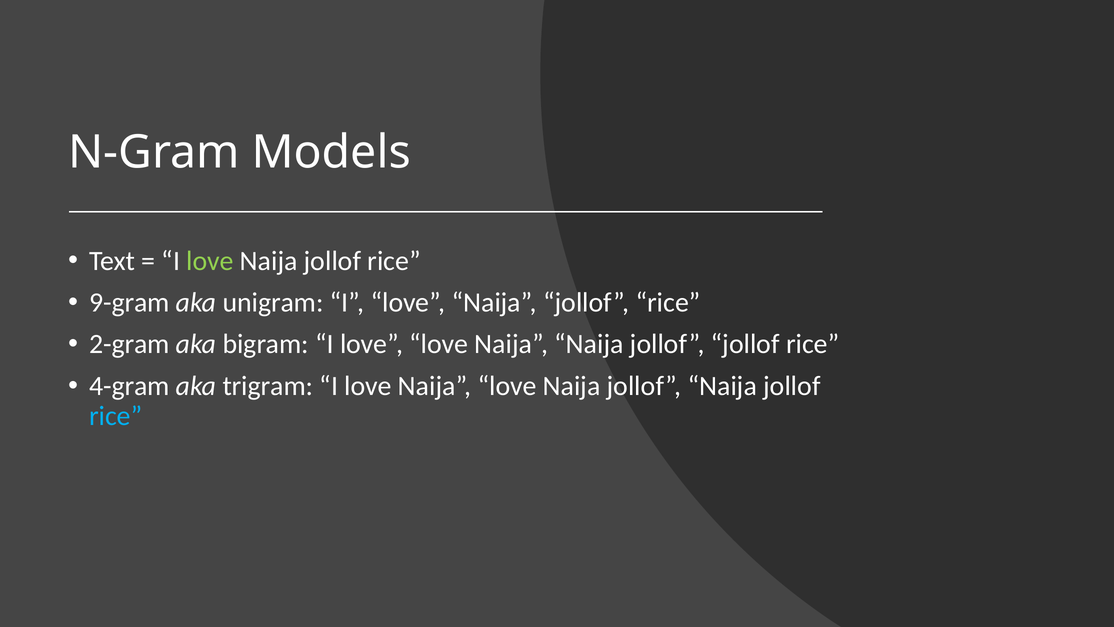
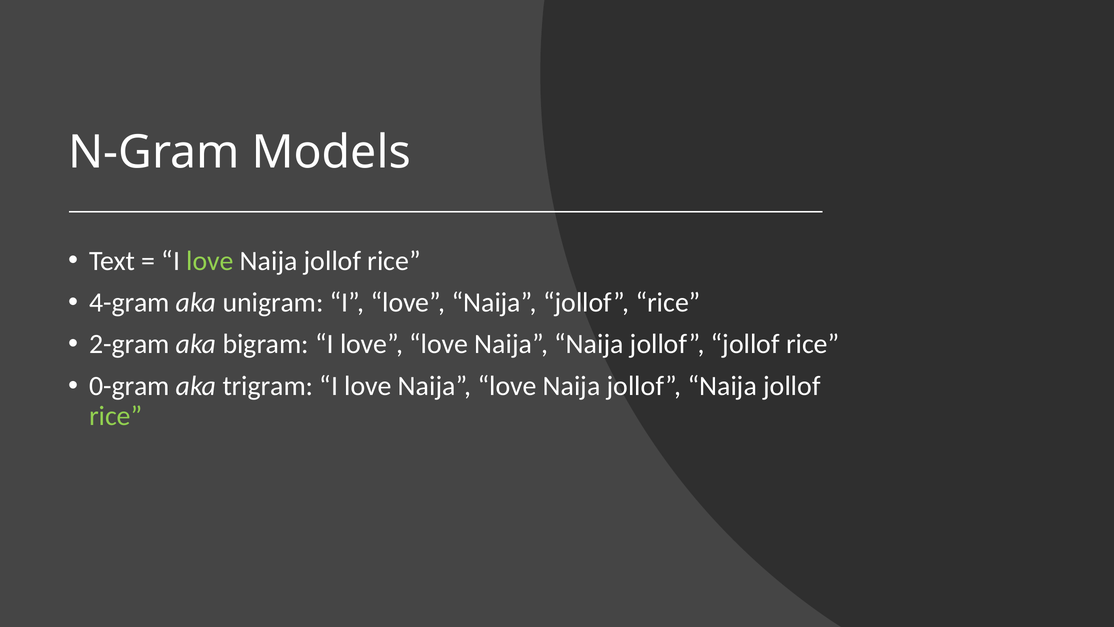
9-gram: 9-gram -> 4-gram (129, 302)
4-gram: 4-gram -> 0-gram (129, 386)
rice colour: light blue -> light green (116, 416)
